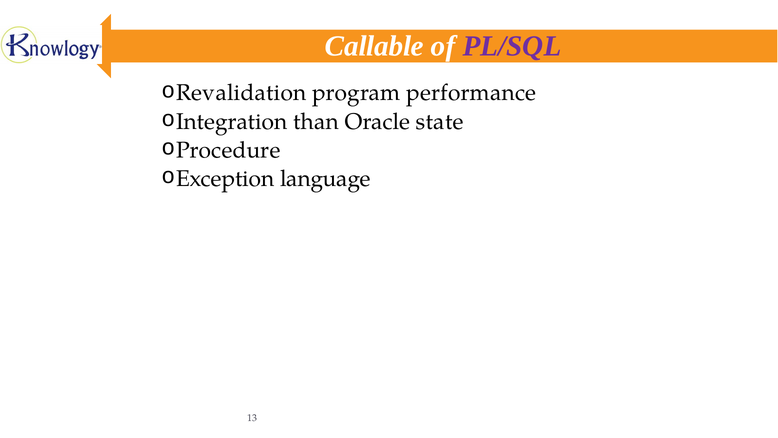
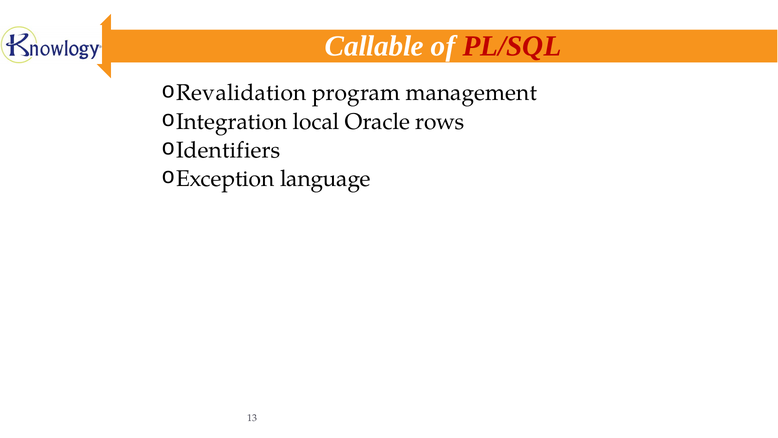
PL/SQL colour: purple -> red (512, 46)
performance: performance -> management (471, 93)
than: than -> local (316, 121)
state: state -> rows (440, 121)
Procedure: Procedure -> Identifiers (228, 150)
